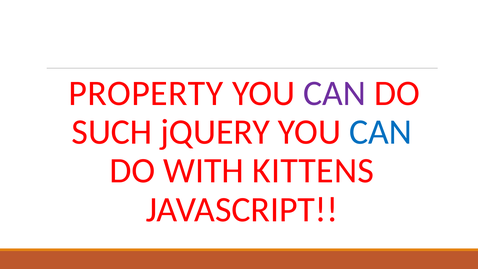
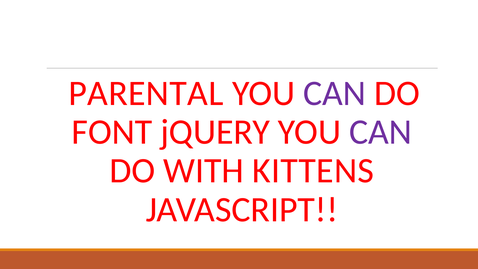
PROPERTY: PROPERTY -> PARENTAL (146, 93)
SUCH: SUCH -> FONT (112, 132)
CAN colour: blue -> purple (381, 132)
